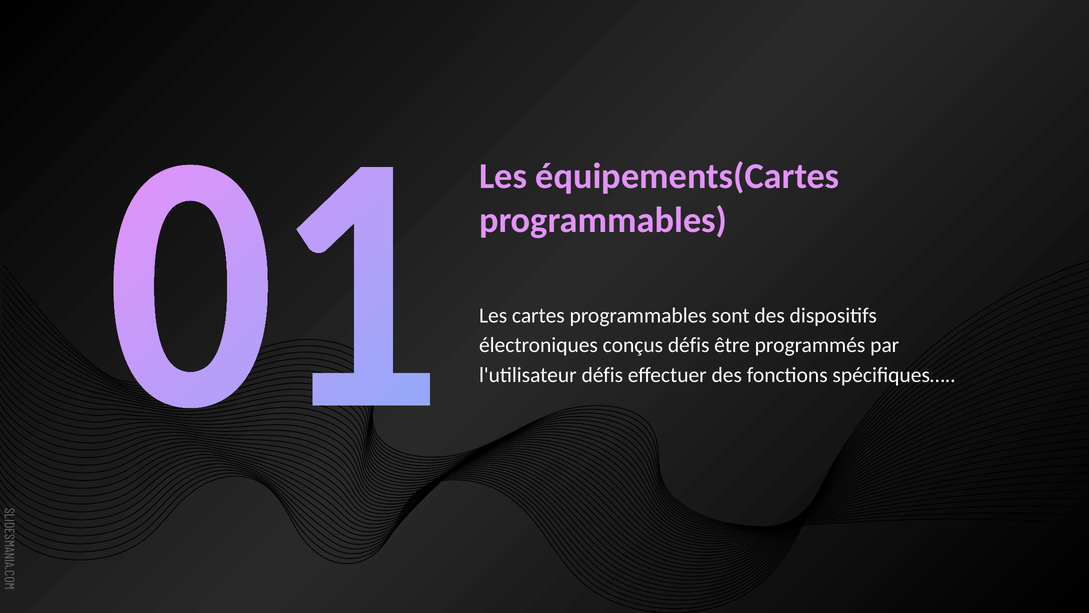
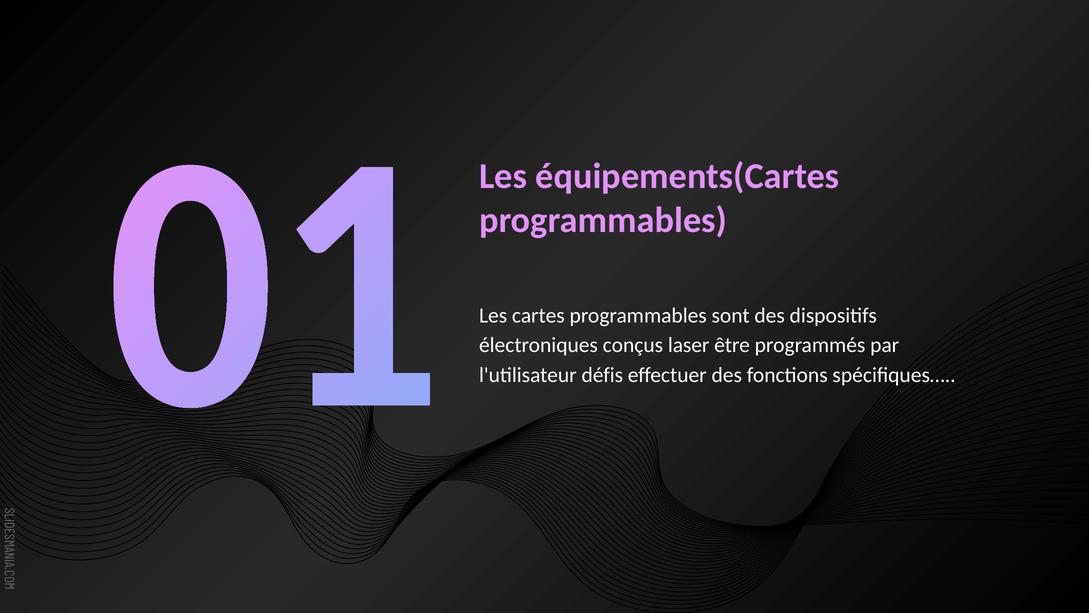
conçus défis: défis -> laser (689, 345)
